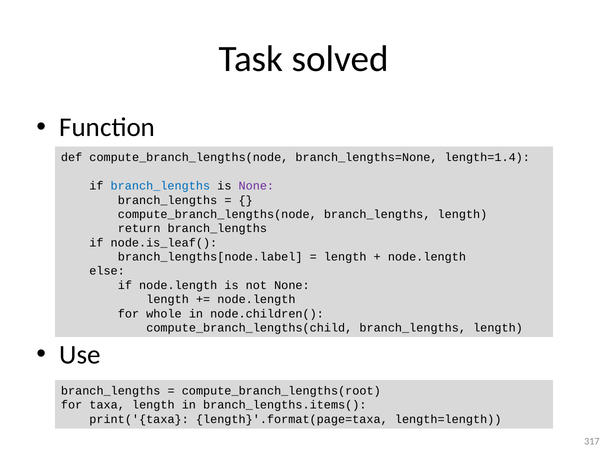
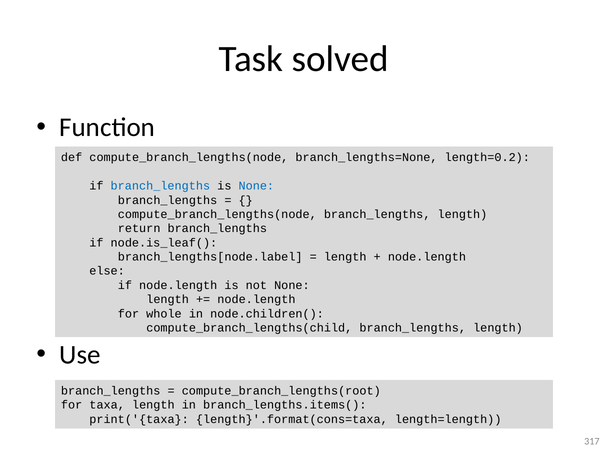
length=1.4: length=1.4 -> length=0.2 (487, 158)
None colour: purple -> blue (256, 186)
length}'.format(page=taxa: length}'.format(page=taxa -> length}'.format(cons=taxa (292, 419)
